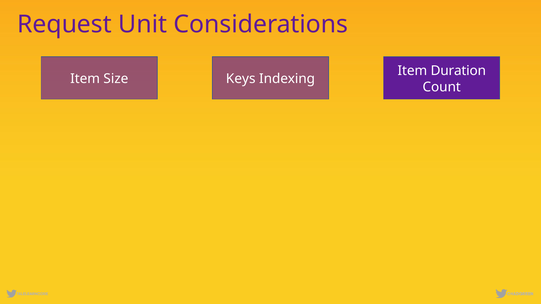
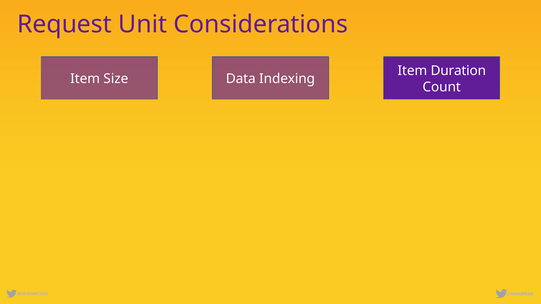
Keys: Keys -> Data (241, 79)
